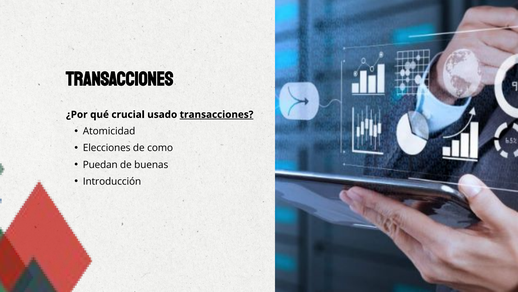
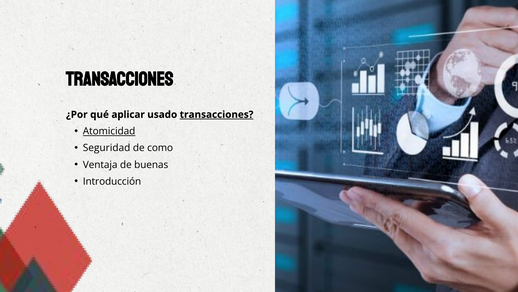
crucial: crucial -> aplicar (128, 114)
Atomicidad underline: none -> present (109, 131)
Elecciones: Elecciones -> Seguridad (107, 148)
Puedan: Puedan -> Ventaja (100, 164)
